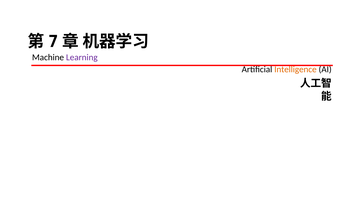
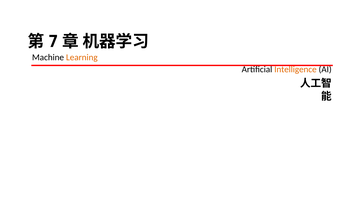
Learning colour: purple -> orange (82, 57)
